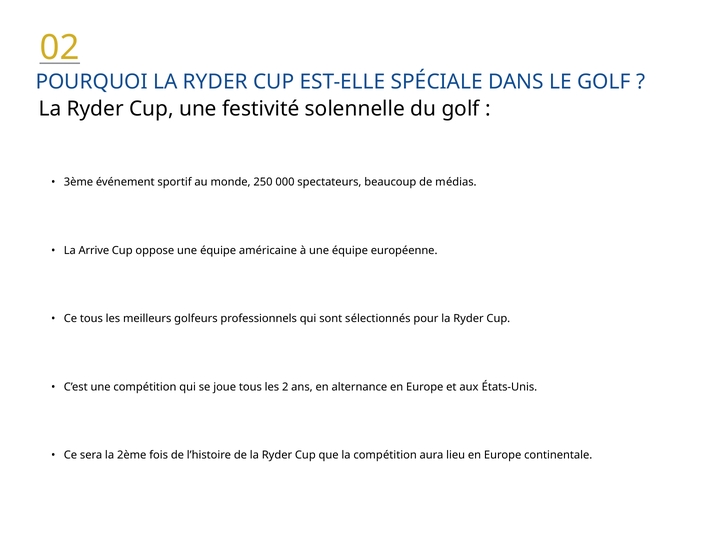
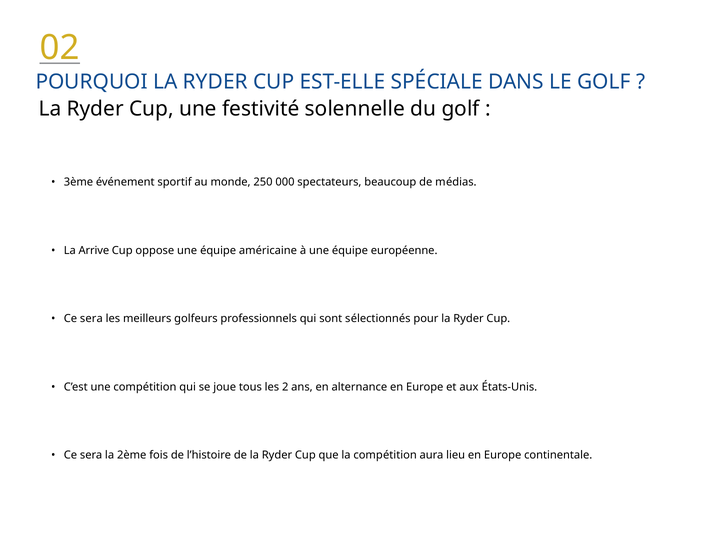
tous: tous -> sera (91, 319)
